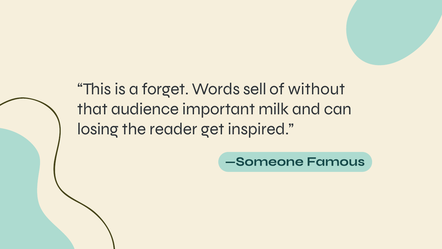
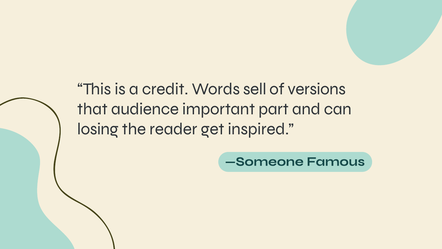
forget: forget -> credit (165, 89)
without: without -> versions (317, 89)
milk: milk -> part (274, 109)
